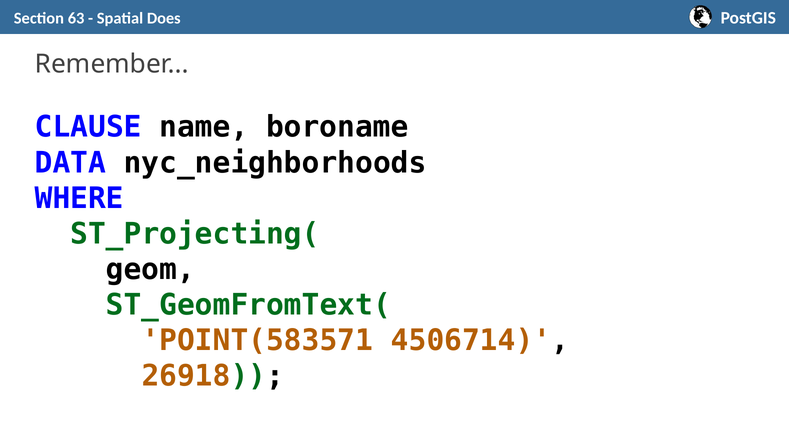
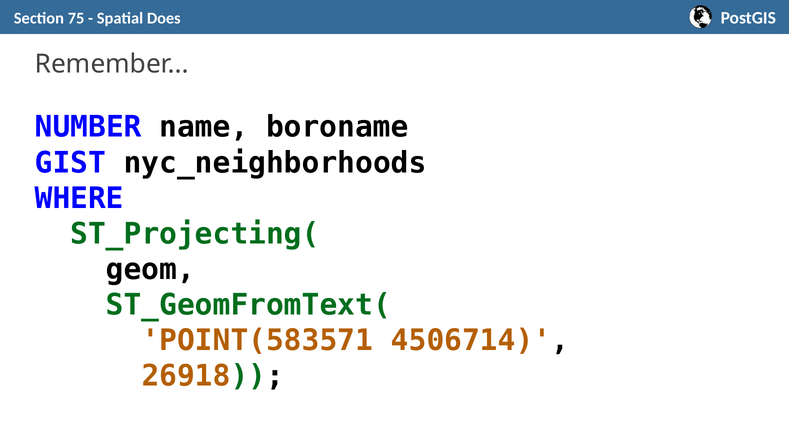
63: 63 -> 75 (76, 18)
CLAUSE: CLAUSE -> NUMBER (88, 127)
DATA: DATA -> GIST (70, 163)
